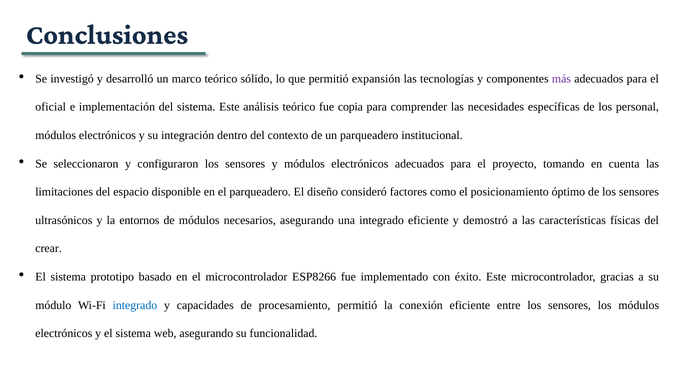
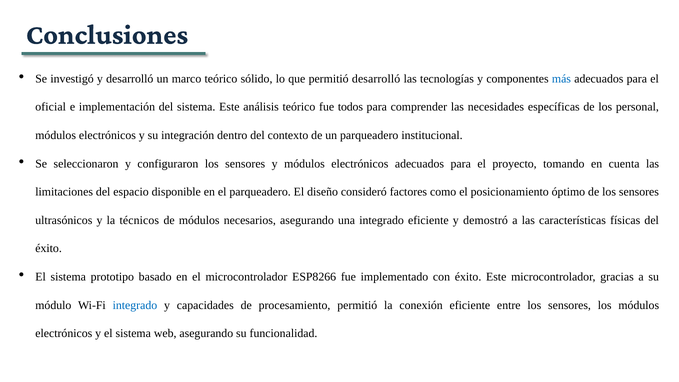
permitió expansión: expansión -> desarrolló (376, 79)
más colour: purple -> blue (561, 79)
copia: copia -> todos (350, 107)
entornos: entornos -> técnicos (139, 220)
crear: crear -> éxito (49, 249)
